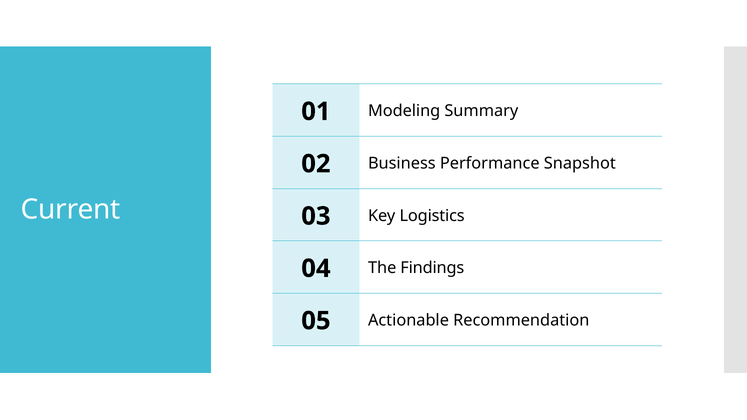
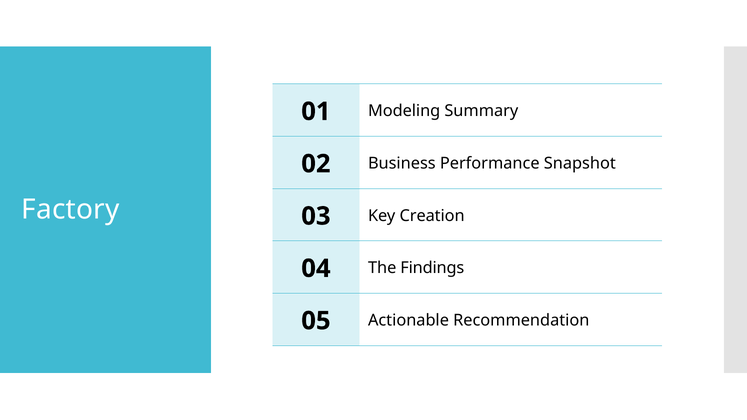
Current: Current -> Factory (70, 210)
Logistics: Logistics -> Creation (432, 216)
